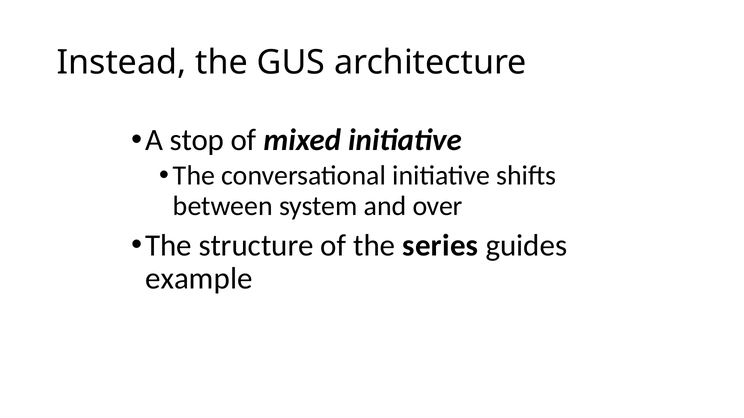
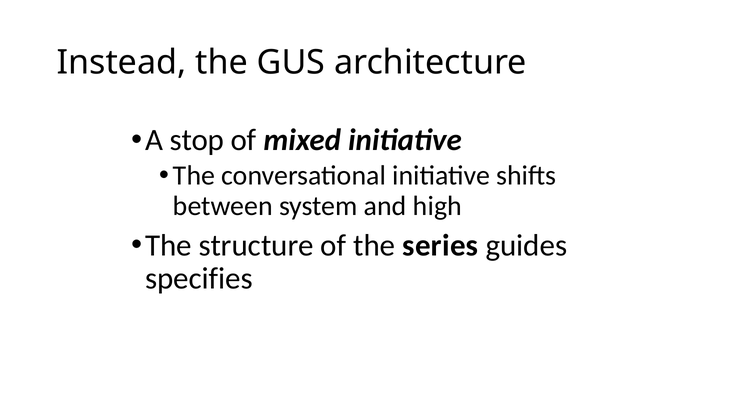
over: over -> high (437, 206)
example: example -> specifies (199, 279)
